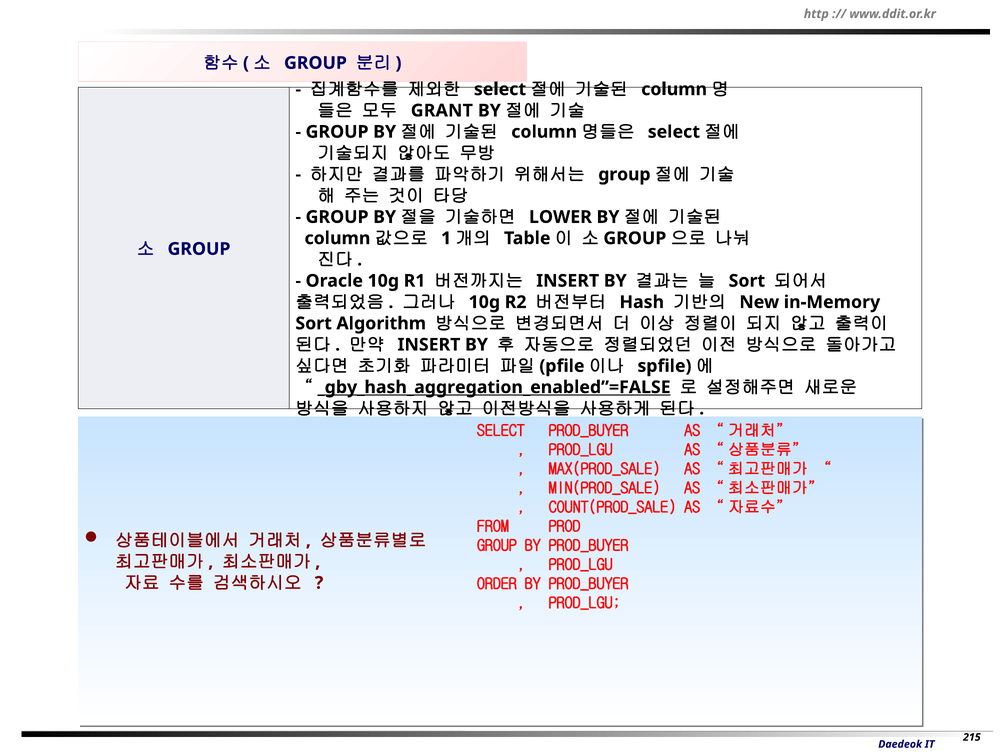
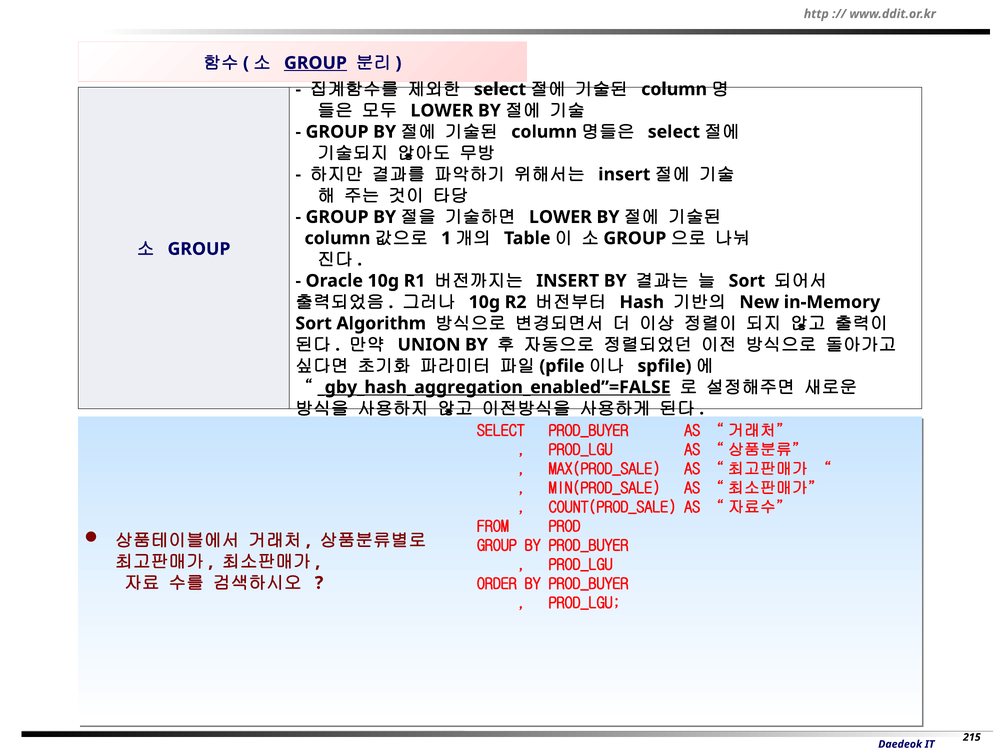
GROUP underline: none -> present (315, 63)
GRANT: GRANT -> LOWER (442, 111)
group: group -> insert (624, 174)
INSERT: INSERT -> UNION (429, 345)
